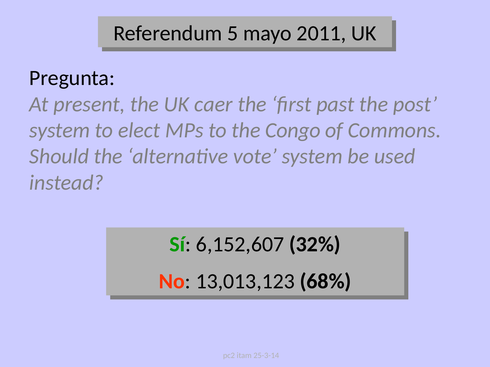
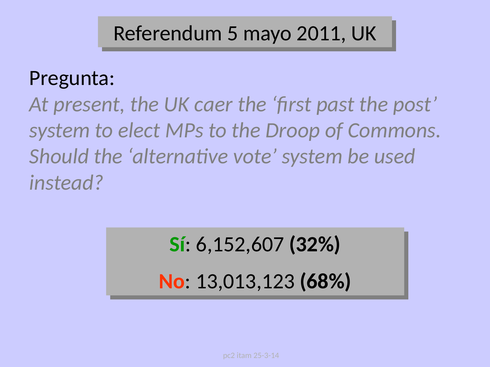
Congo: Congo -> Droop (293, 131)
